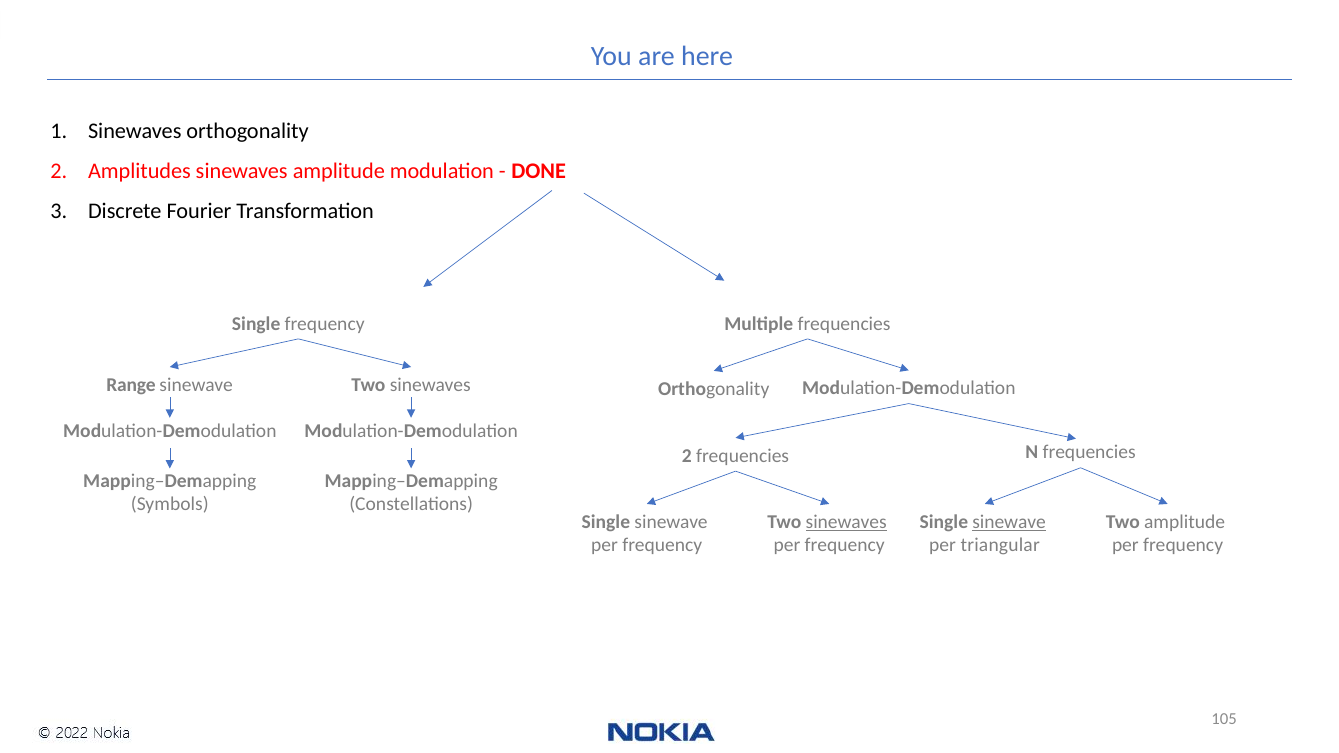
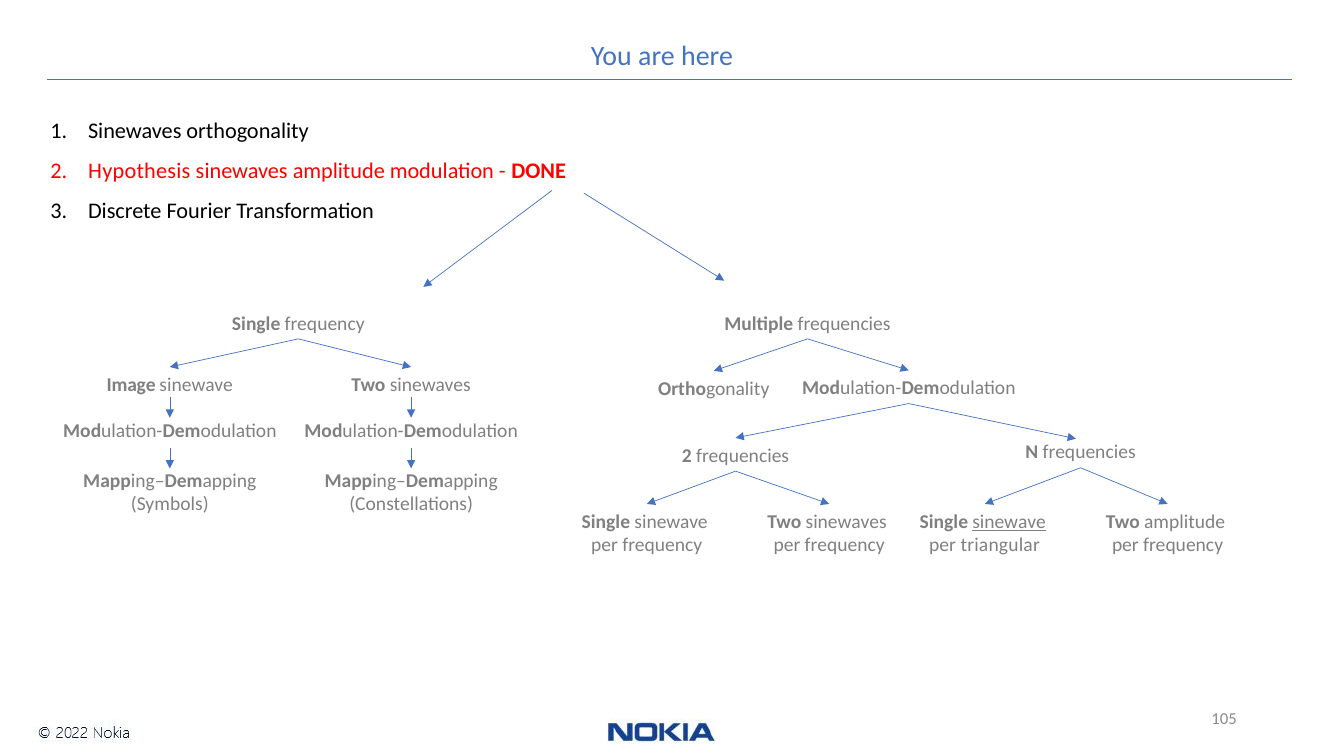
Amplitudes: Amplitudes -> Hypothesis (139, 171)
Range: Range -> Image (131, 385)
sinewaves underline: present -> none (846, 522)
